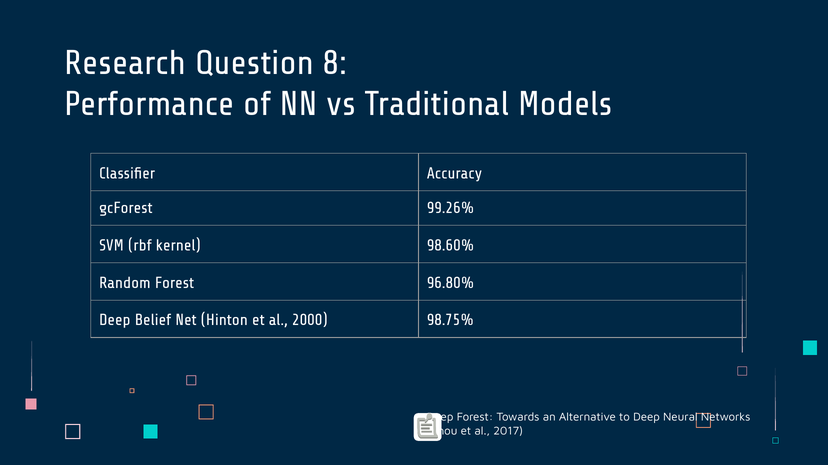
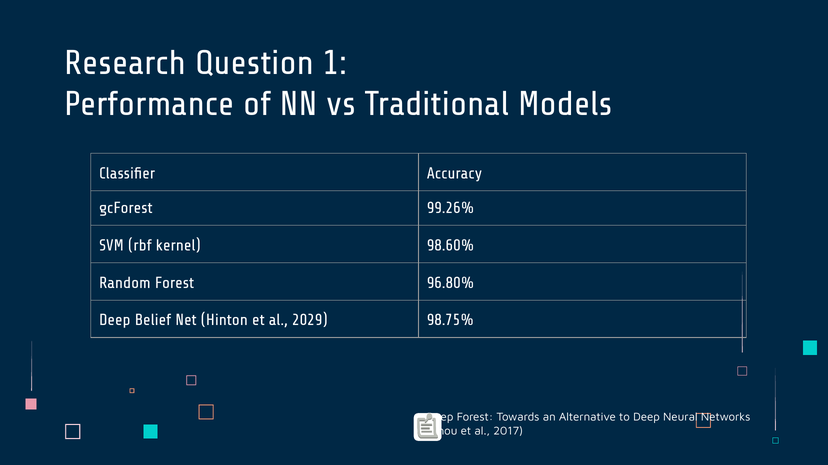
8: 8 -> 1 (335, 63)
2000: 2000 -> 2029 (310, 321)
